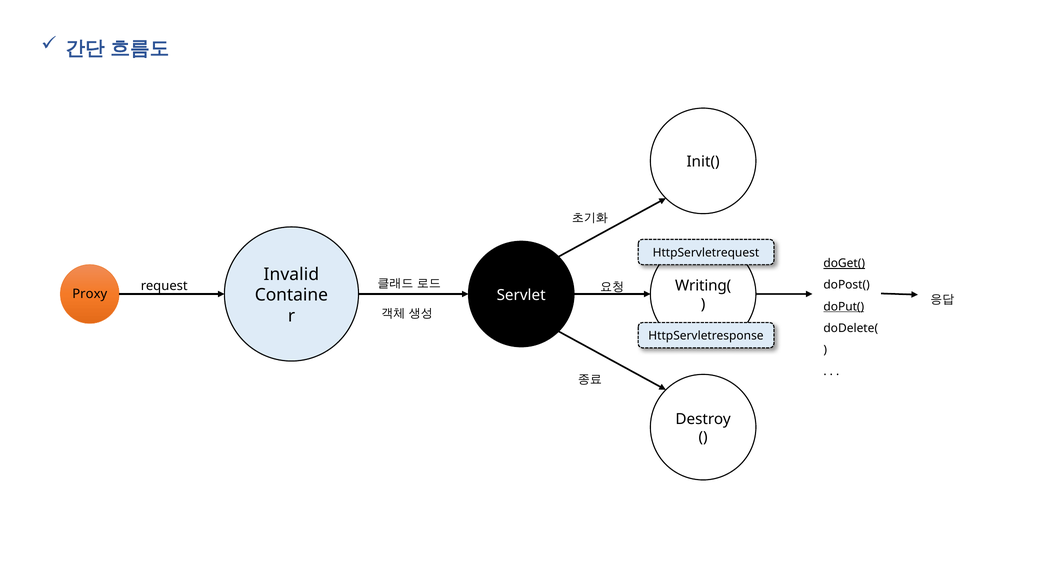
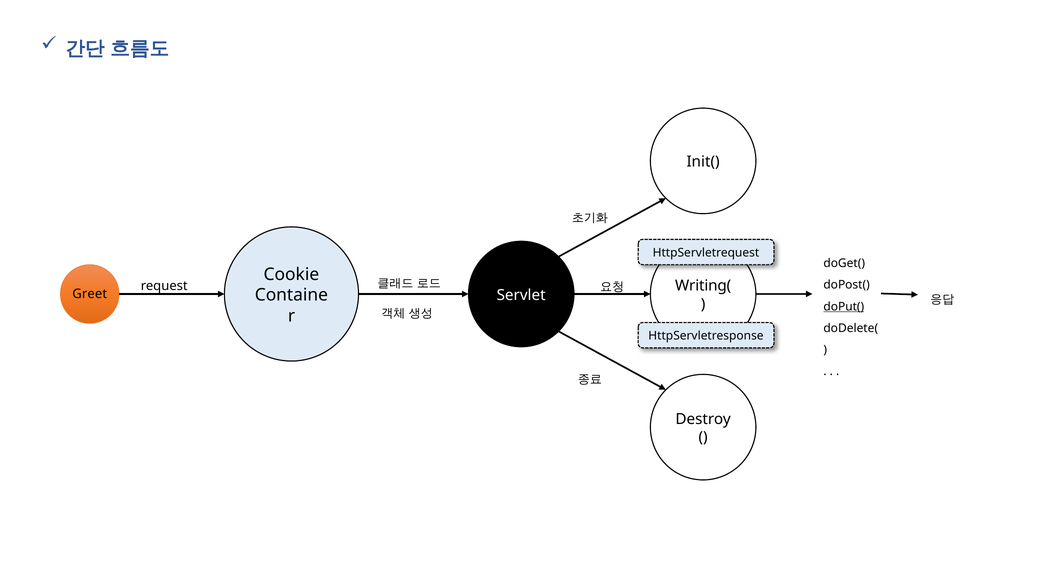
doGet( underline: present -> none (844, 263)
Invalid: Invalid -> Cookie (291, 274)
Proxy: Proxy -> Greet (90, 294)
